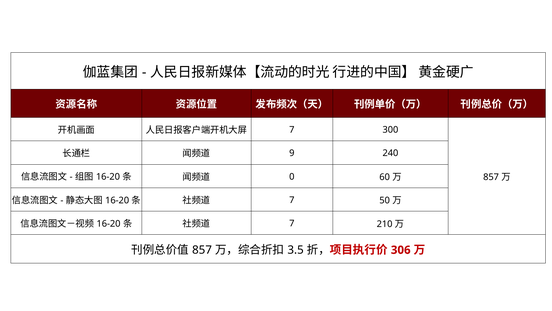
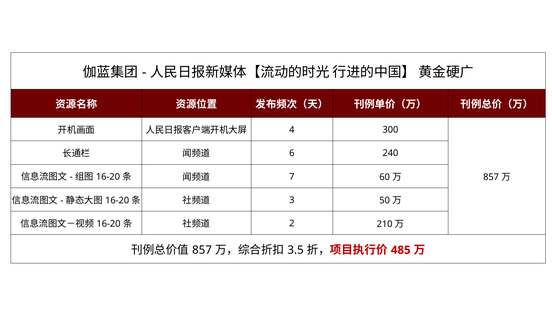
7: 7 -> 4 (292, 130)
9: 9 -> 6 (292, 153)
0: 0 -> 7 (292, 176)
7: 7 -> 3 (292, 200)
7: 7 -> 2 (292, 223)
306: 306 -> 485 (401, 250)
